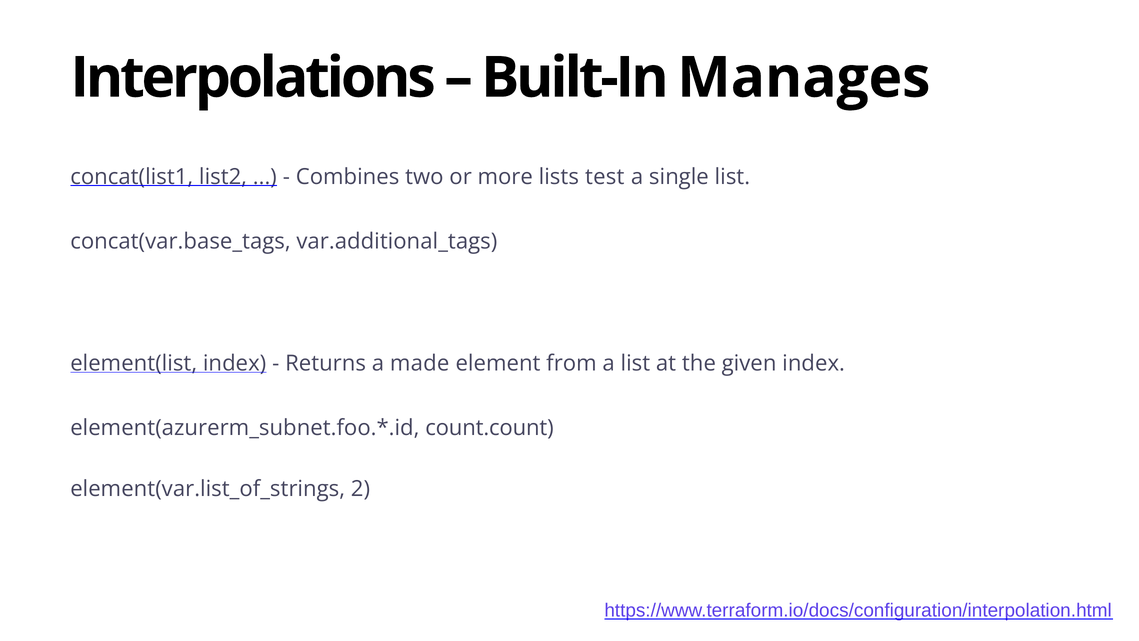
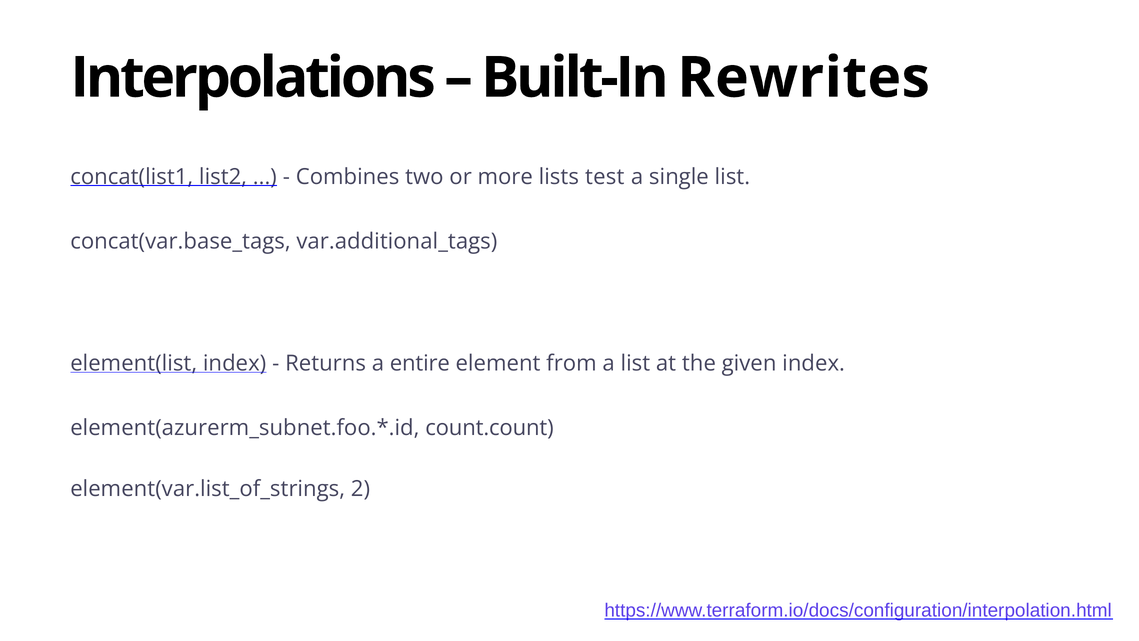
Manages: Manages -> Rewrites (803, 78)
made: made -> entire (420, 363)
